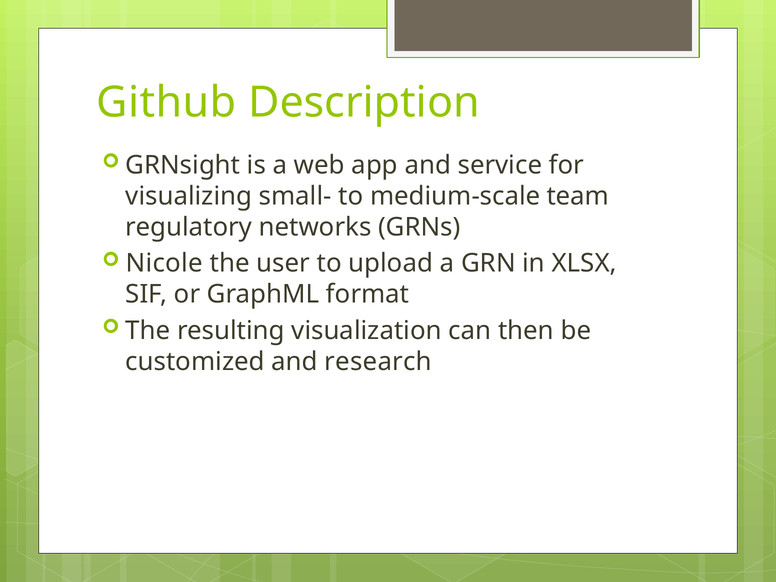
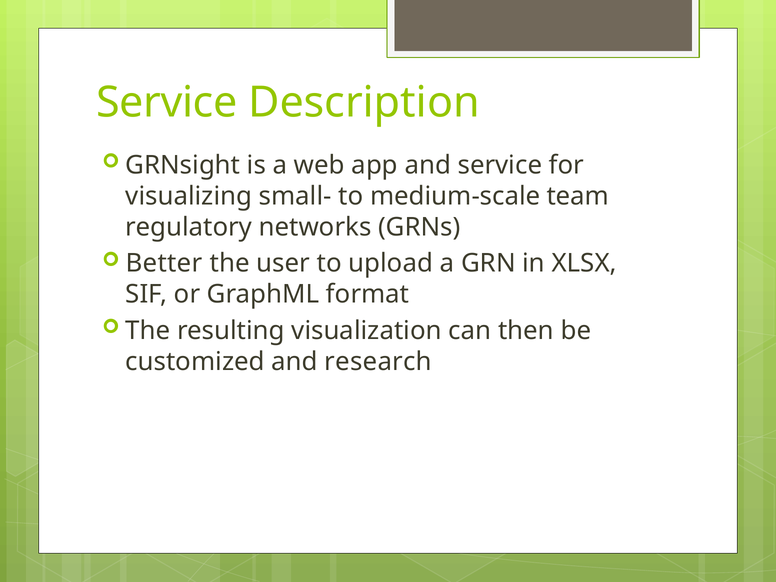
Github: Github -> Service (167, 103)
Nicole: Nicole -> Better (164, 263)
